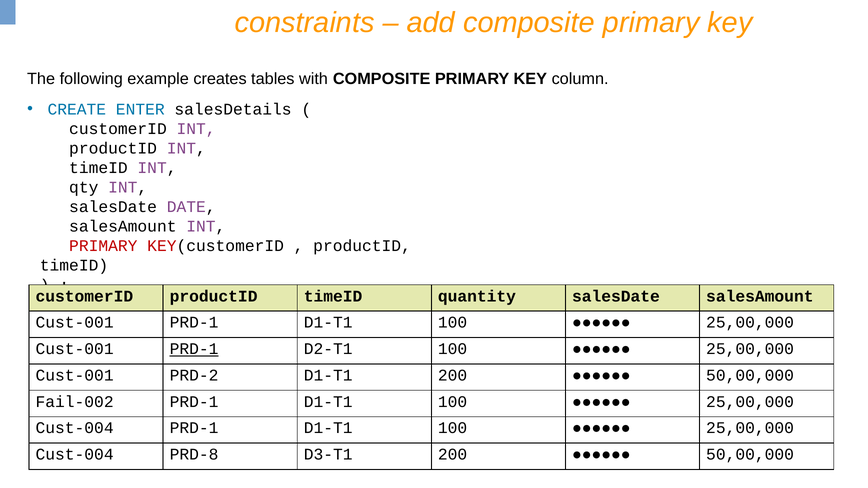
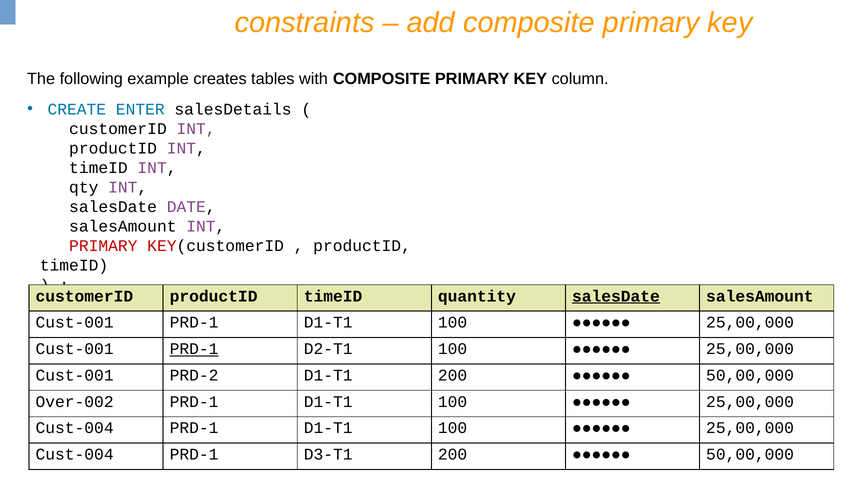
salesDate underline: none -> present (616, 296)
Fail-002: Fail-002 -> Over-002 (75, 402)
PRD-8: PRD-8 -> PRD-1 (194, 455)
